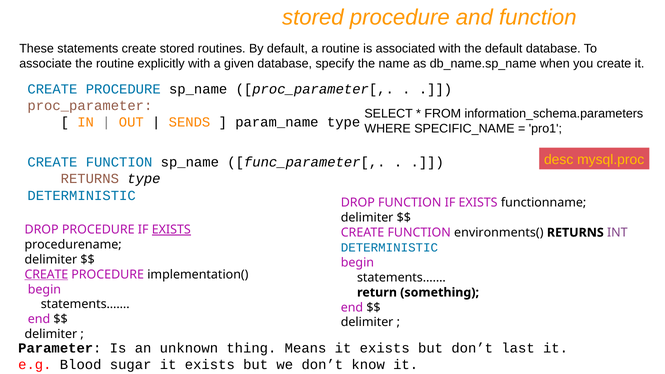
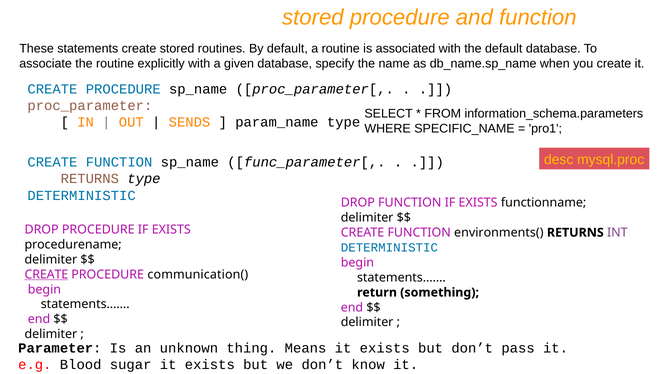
EXISTS underline: present -> none (171, 230)
implementation(: implementation( -> communication( (198, 274)
last: last -> pass (518, 348)
